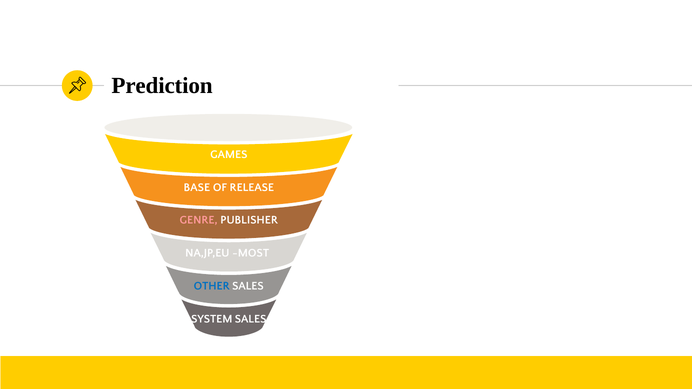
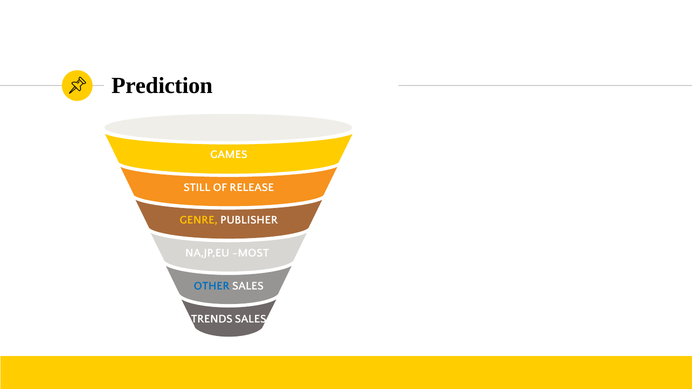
BASE: BASE -> STILL (197, 188)
GENRE colour: pink -> yellow (199, 220)
SYSTEM: SYSTEM -> TRENDS (212, 319)
